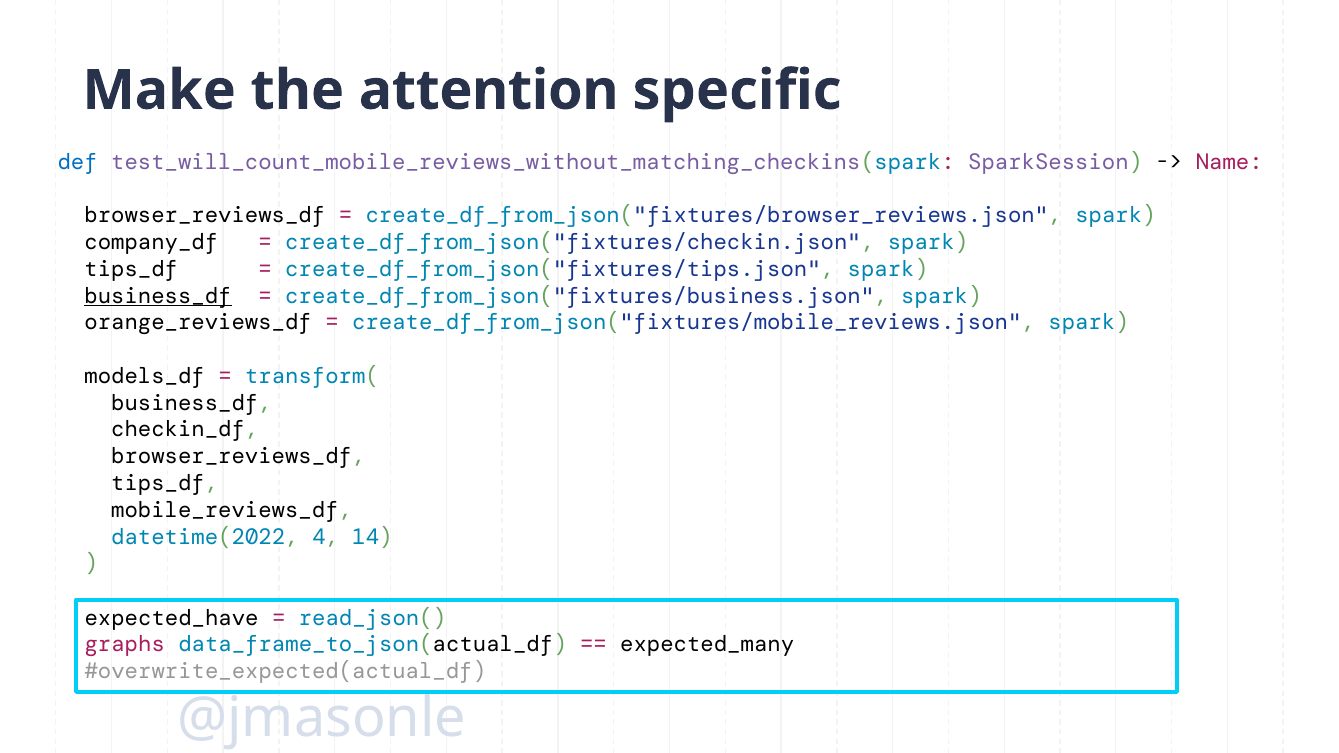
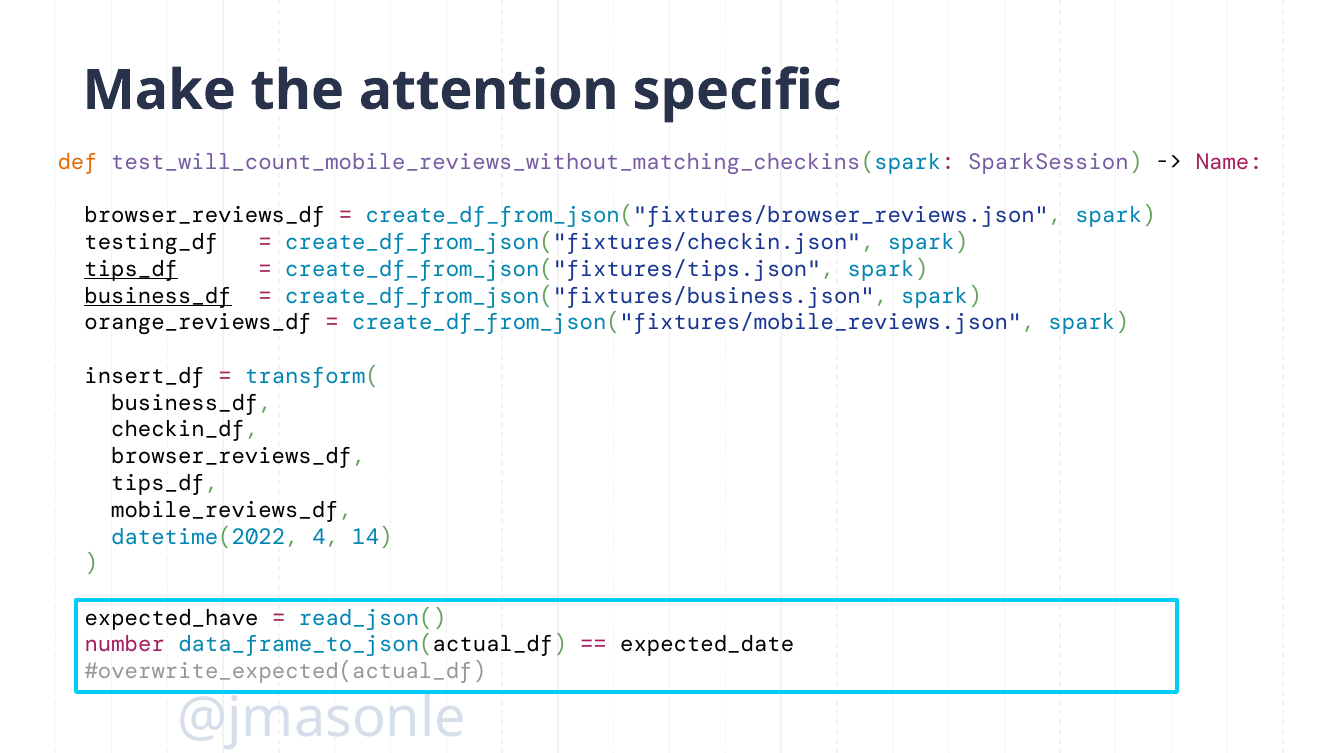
def colour: blue -> orange (78, 162)
company_df: company_df -> testing_df (151, 242)
tips_df underline: none -> present (131, 269)
models_df: models_df -> insert_df (145, 376)
graphs: graphs -> number (125, 645)
expected_many: expected_many -> expected_date (707, 645)
